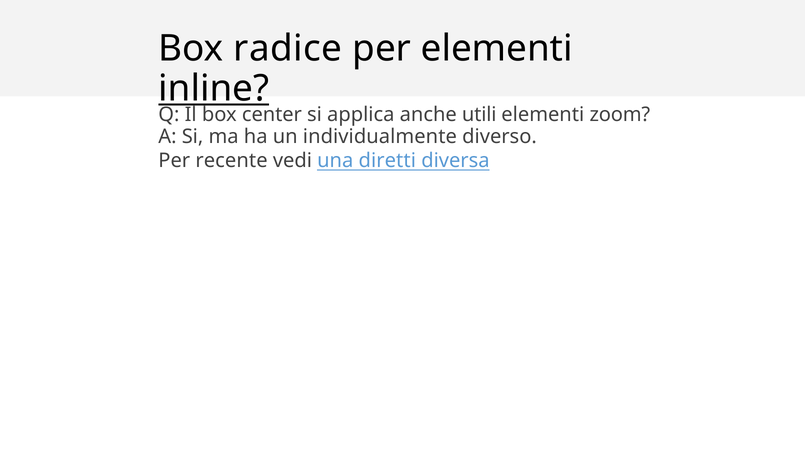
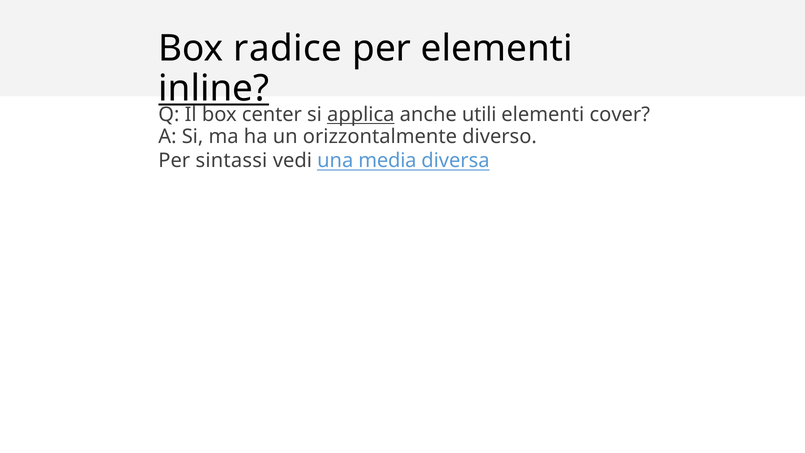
applica underline: none -> present (361, 115)
zoom: zoom -> cover (620, 115)
individualmente: individualmente -> orizzontalmente (380, 136)
recente: recente -> sintassi (231, 161)
diretti: diretti -> media (387, 161)
